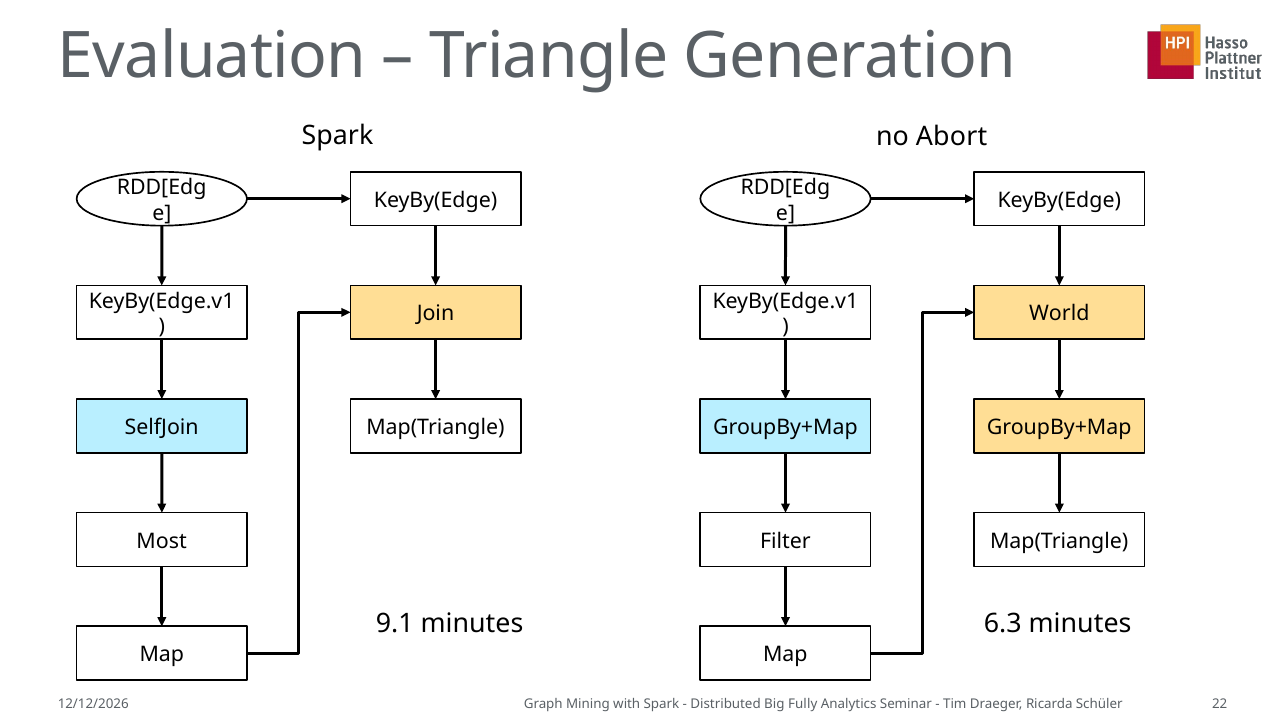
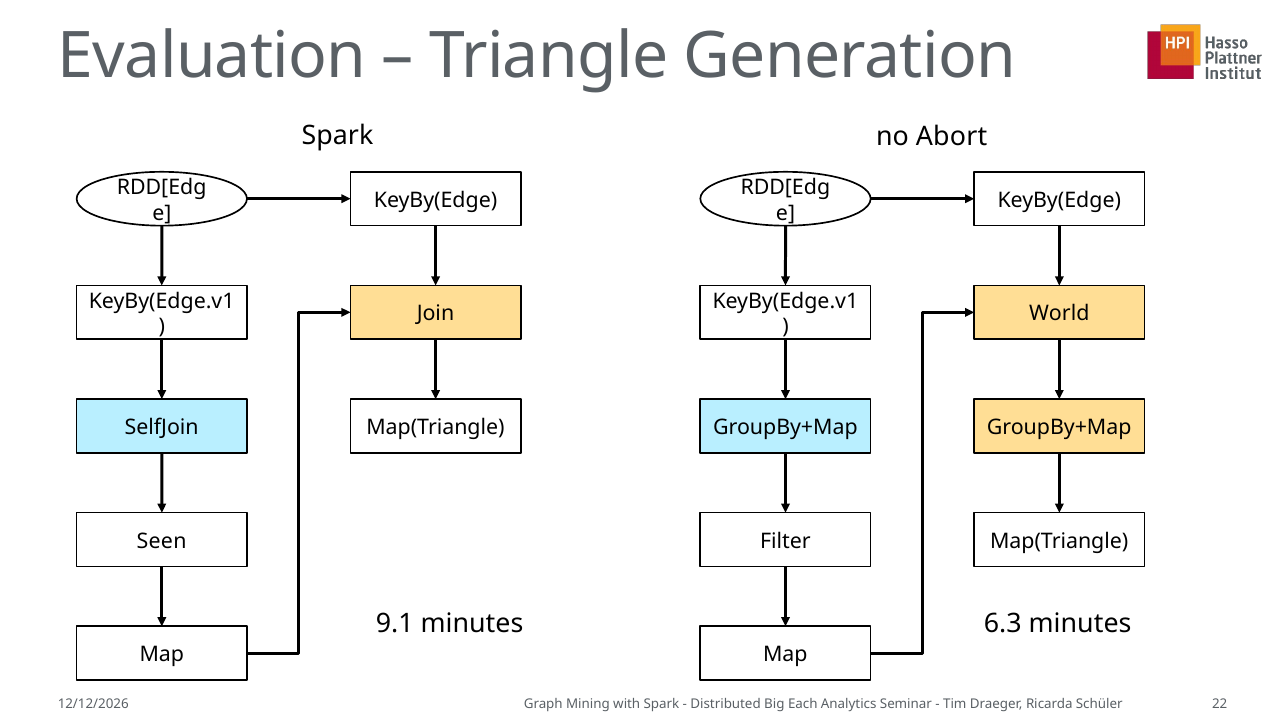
Most: Most -> Seen (162, 541)
Fully: Fully -> Each (803, 704)
